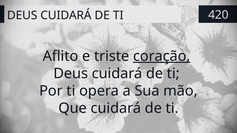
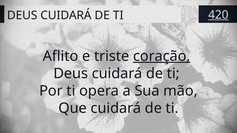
420 underline: none -> present (218, 15)
